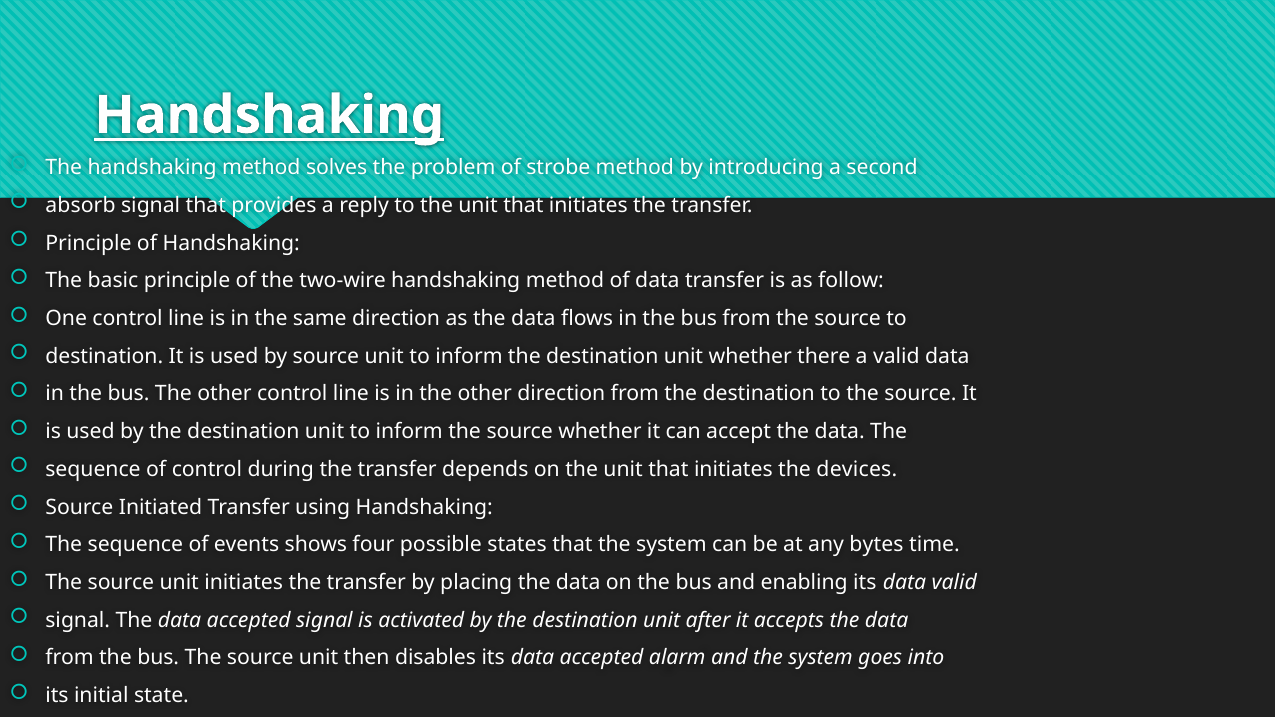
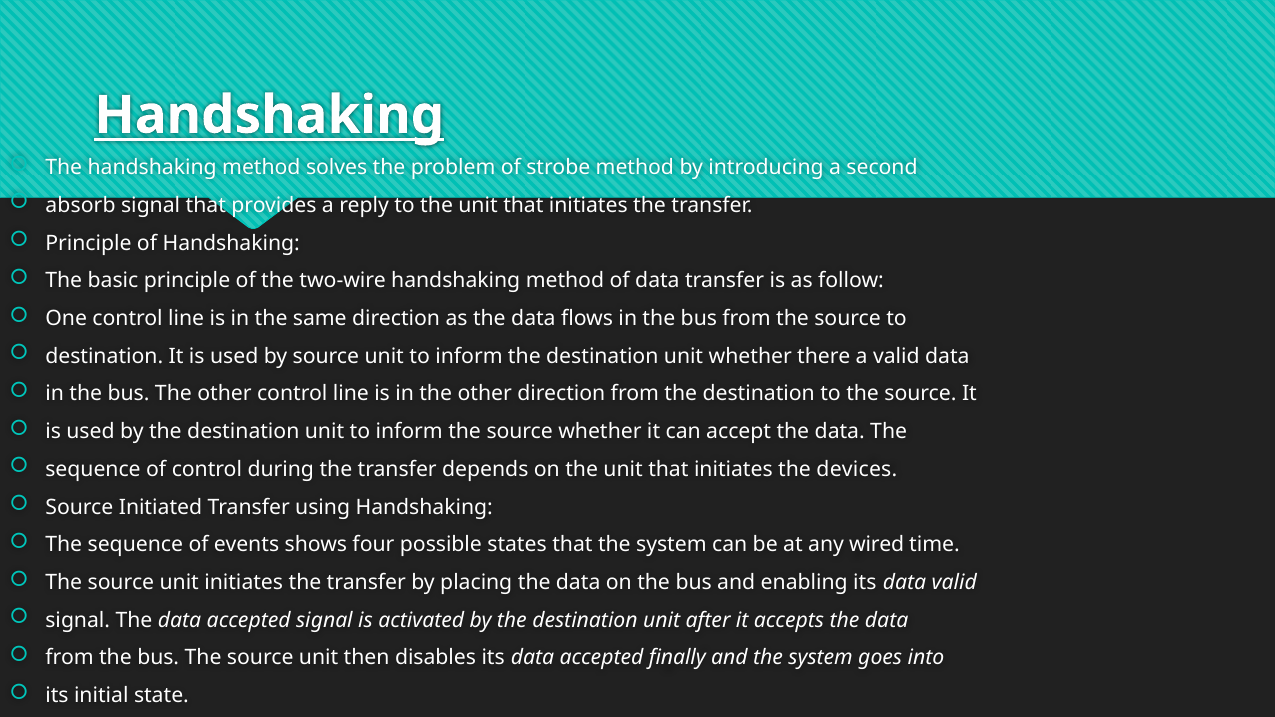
bytes: bytes -> wired (877, 545)
alarm: alarm -> finally (677, 658)
